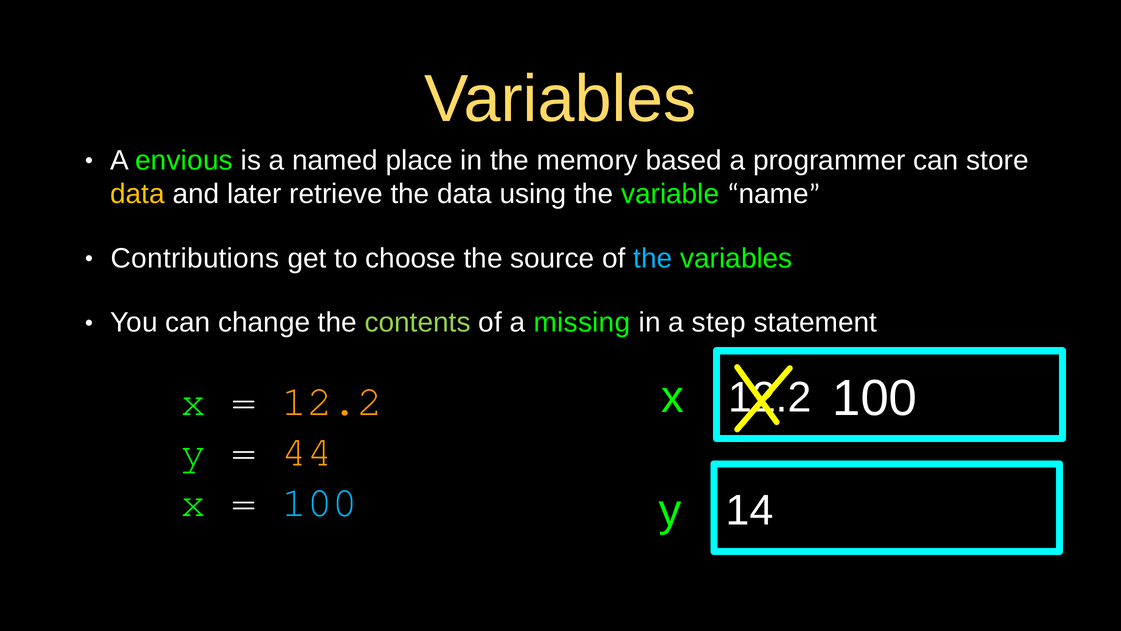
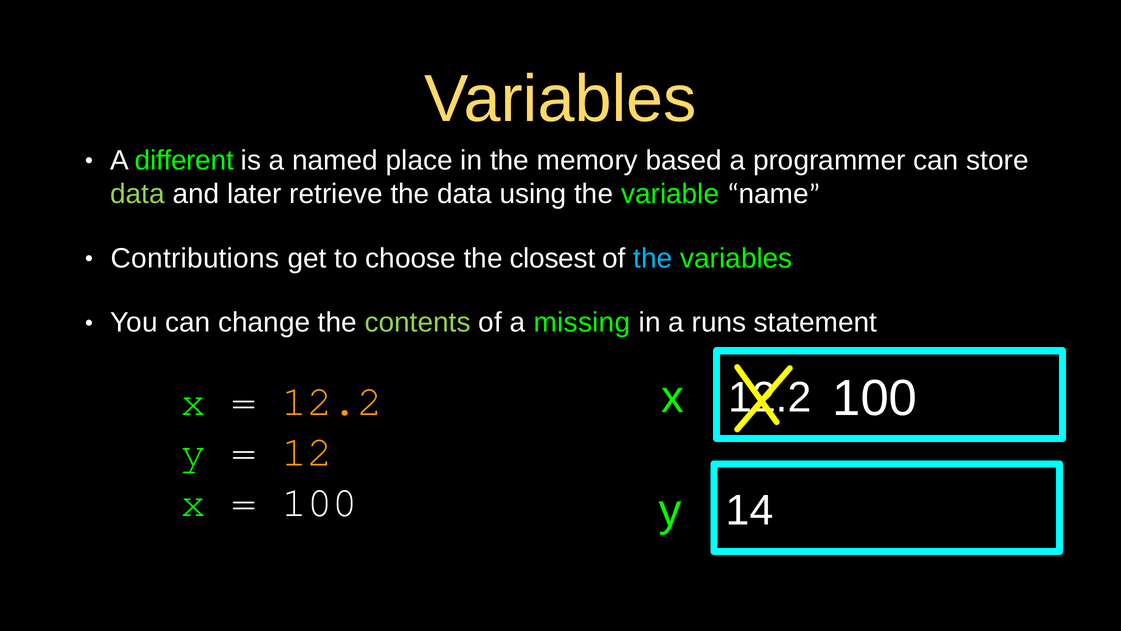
envious: envious -> different (184, 160)
data colour: yellow -> light green (138, 194)
source: source -> closest (553, 258)
step: step -> runs (719, 322)
44: 44 -> 12 (307, 452)
100 colour: light blue -> white (320, 502)
